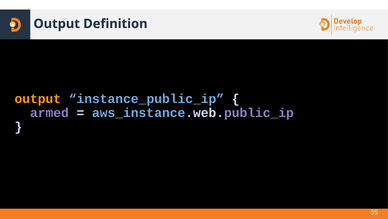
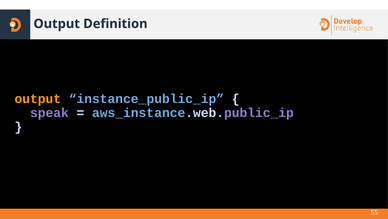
armed: armed -> speak (49, 112)
